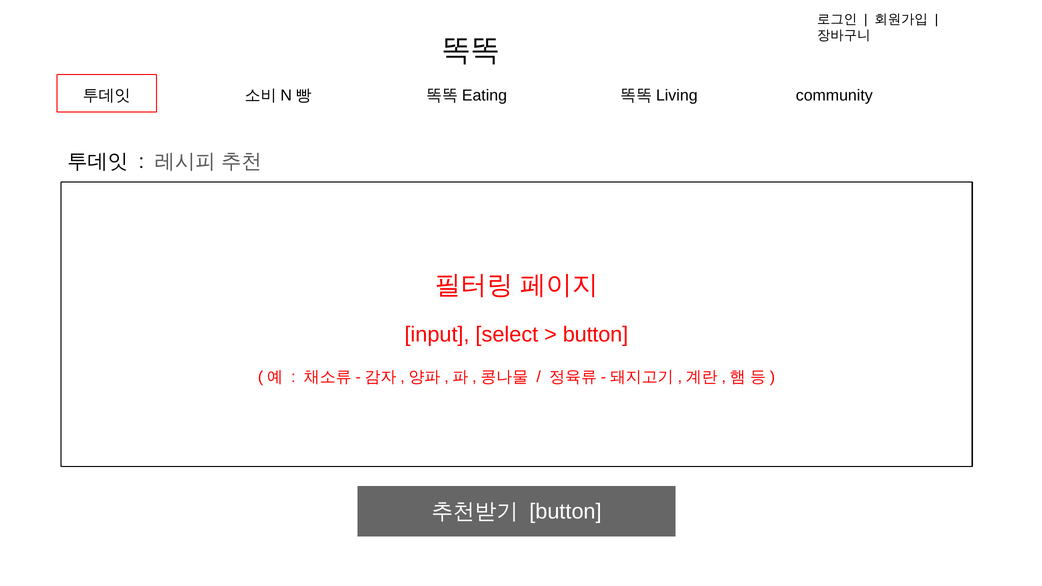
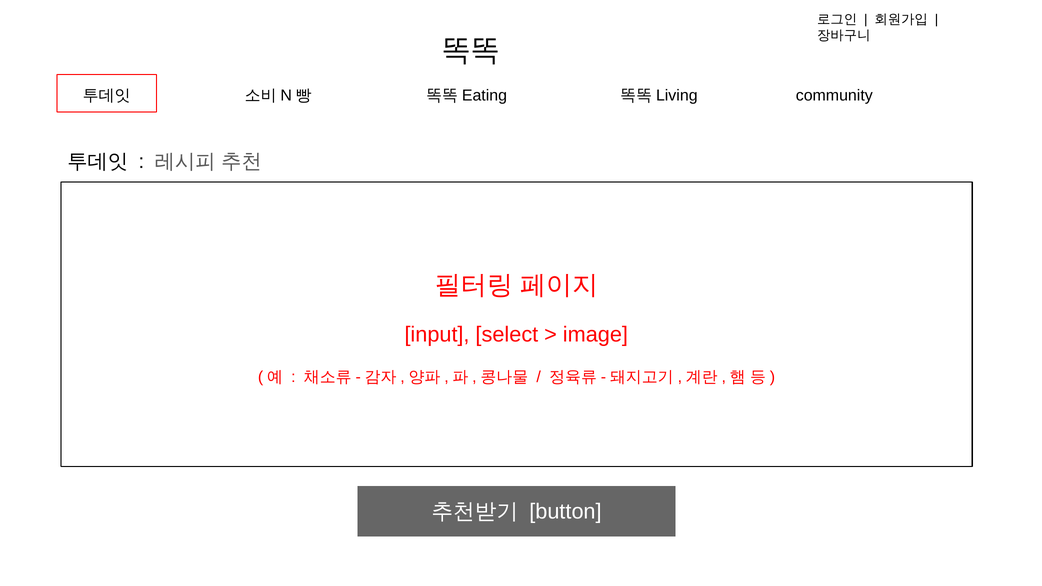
button: button -> image (595, 335)
